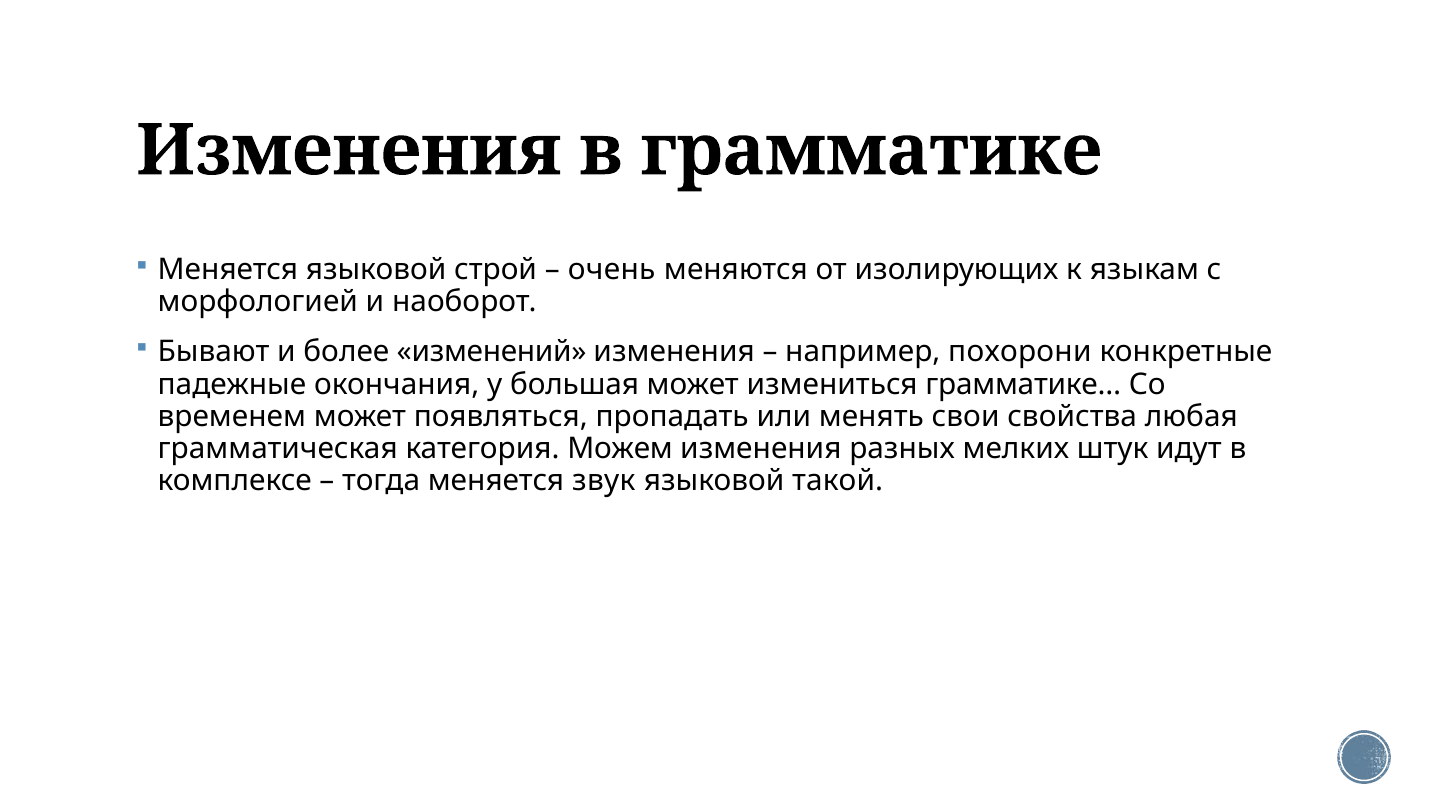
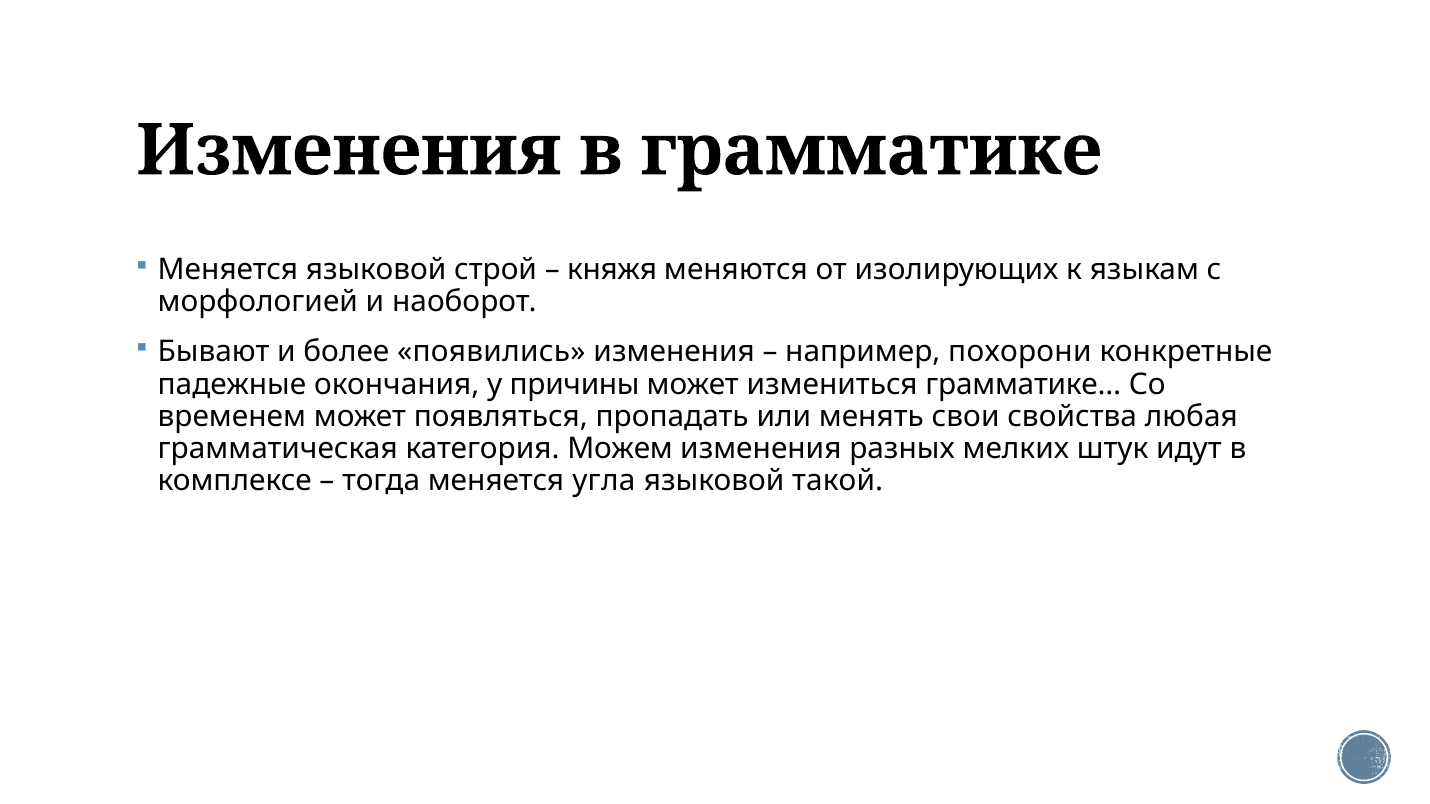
очень: очень -> княжя (612, 270)
изменений: изменений -> появились (491, 352)
большая: большая -> причины (575, 384)
звук: звук -> угла (604, 481)
